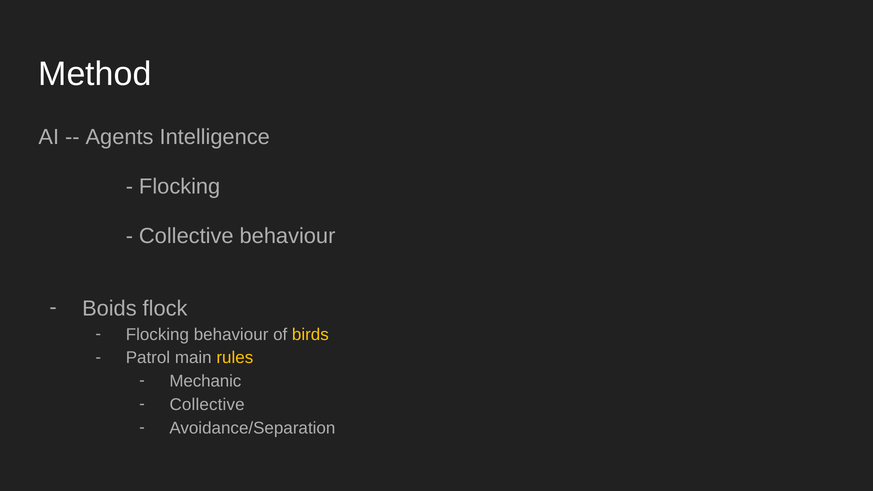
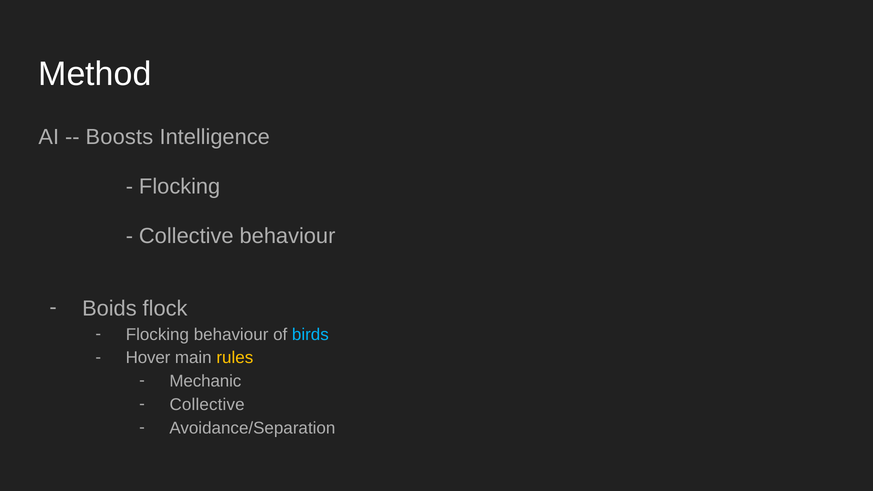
Agents: Agents -> Boosts (119, 137)
birds colour: yellow -> light blue (310, 334)
Patrol: Patrol -> Hover (148, 358)
